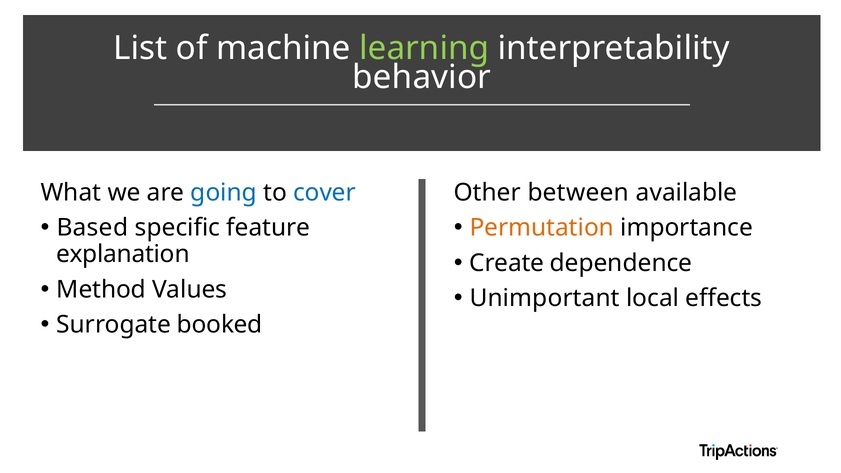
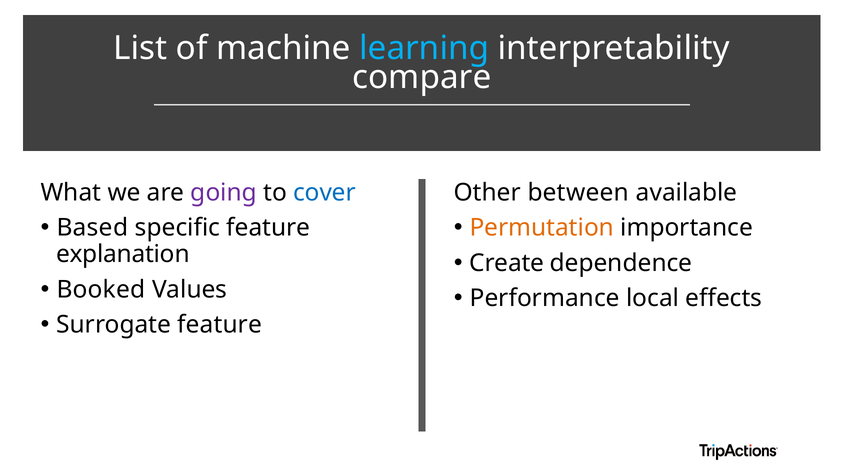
learning colour: light green -> light blue (424, 48)
behavior: behavior -> compare (422, 77)
going colour: blue -> purple (224, 193)
Method: Method -> Booked (101, 290)
Unimportant: Unimportant -> Performance (545, 298)
Surrogate booked: booked -> feature (220, 325)
